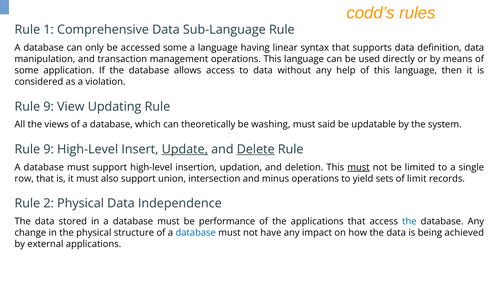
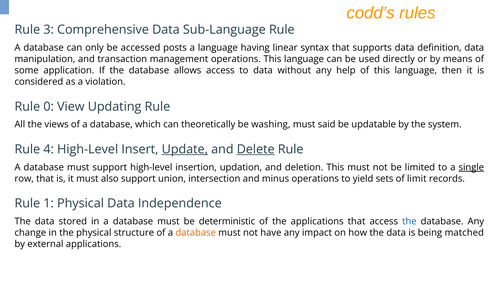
1: 1 -> 3 (49, 30)
accessed some: some -> posts (175, 48)
9: 9 -> 0 (49, 106)
9: 9 -> 4 (49, 149)
must underline: present -> none (359, 167)
single underline: none -> present (471, 167)
2: 2 -> 1 (49, 203)
performance: performance -> deterministic (227, 221)
database colour: blue -> orange (196, 232)
achieved: achieved -> matched (464, 232)
